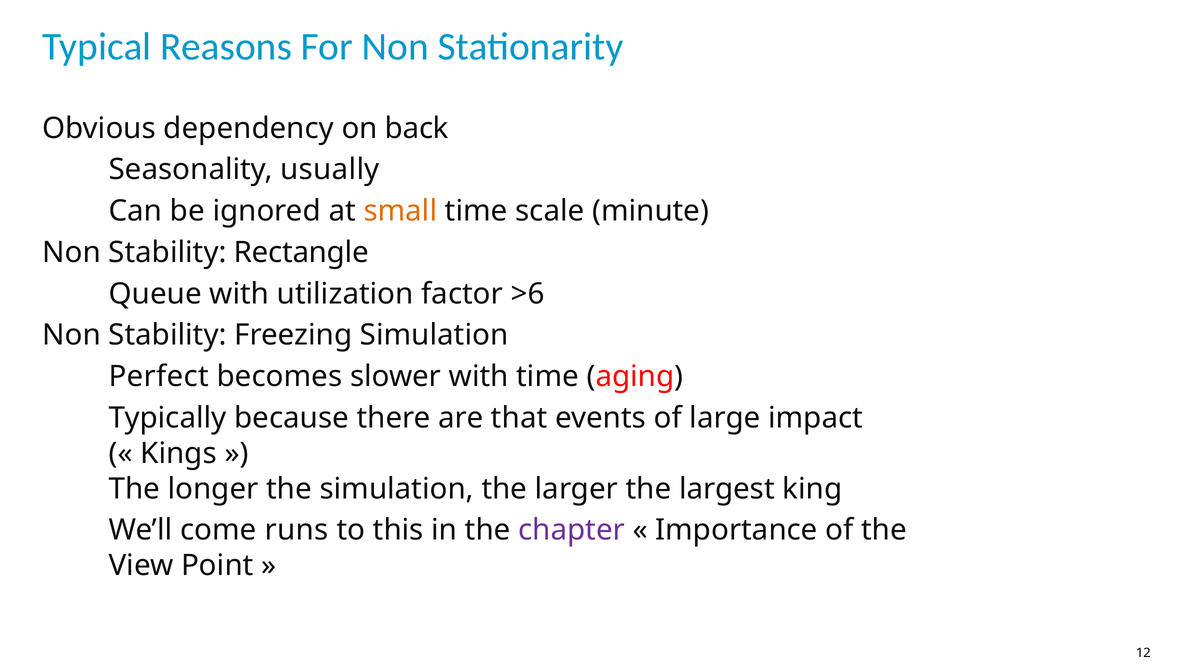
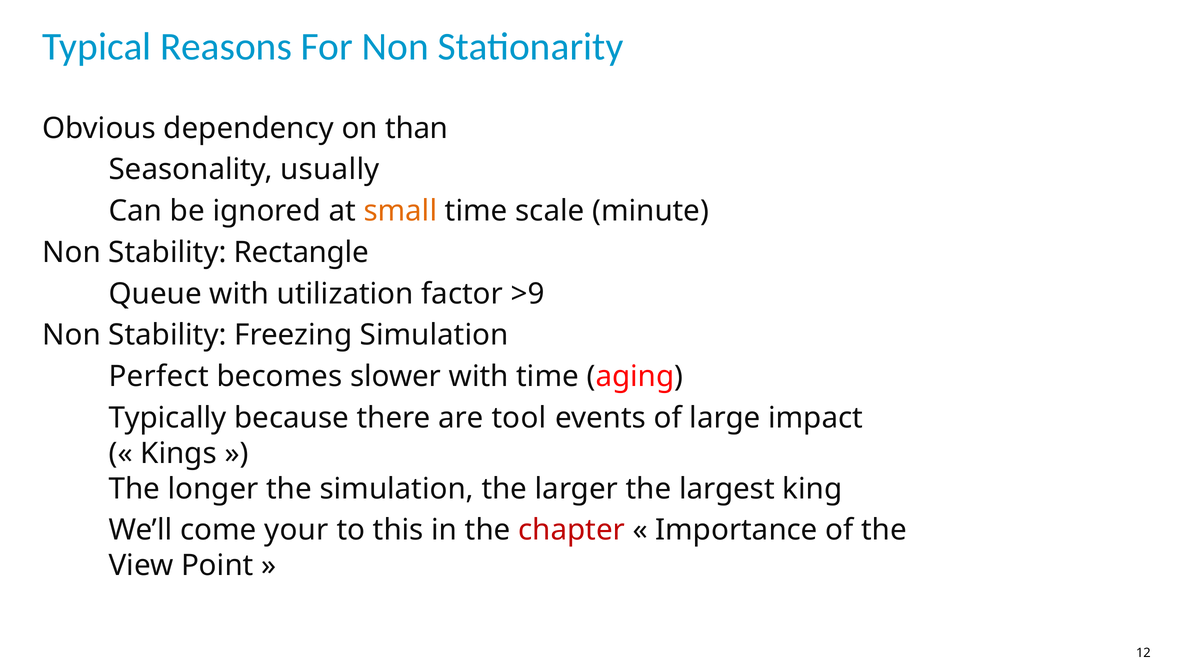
back: back -> than (417, 128)
>6: >6 -> >9 (528, 294)
that: that -> tool (519, 418)
runs: runs -> your (296, 531)
chapter colour: purple -> red (571, 531)
